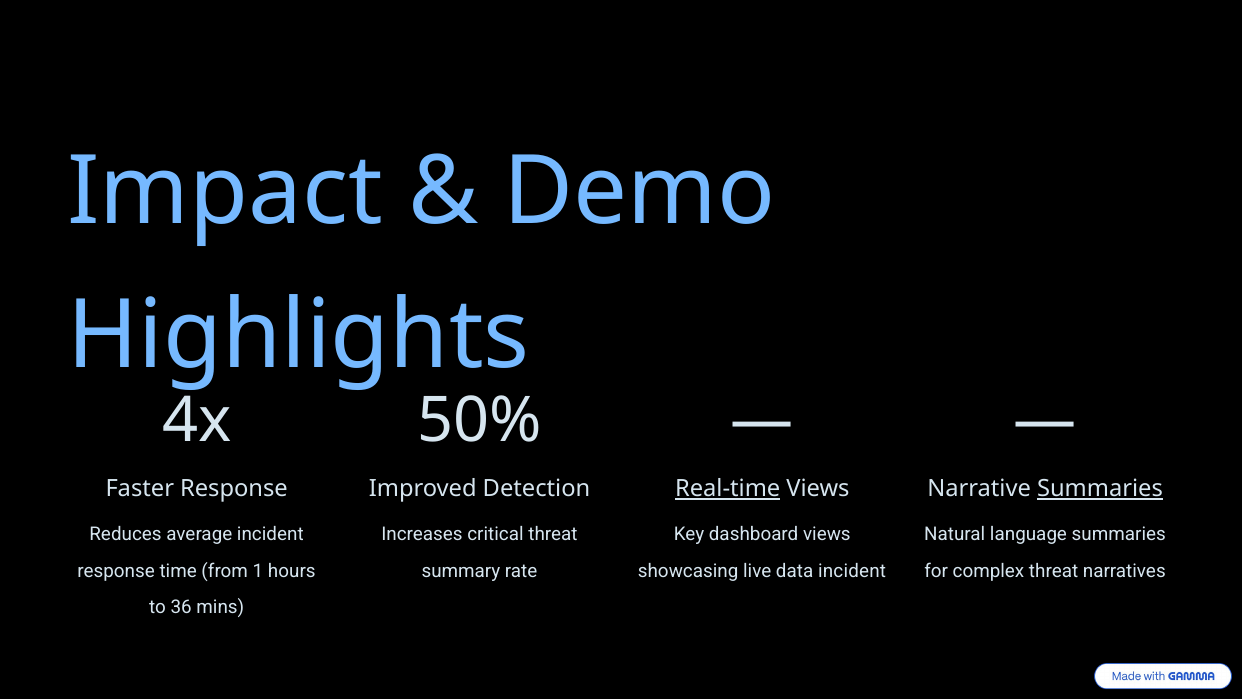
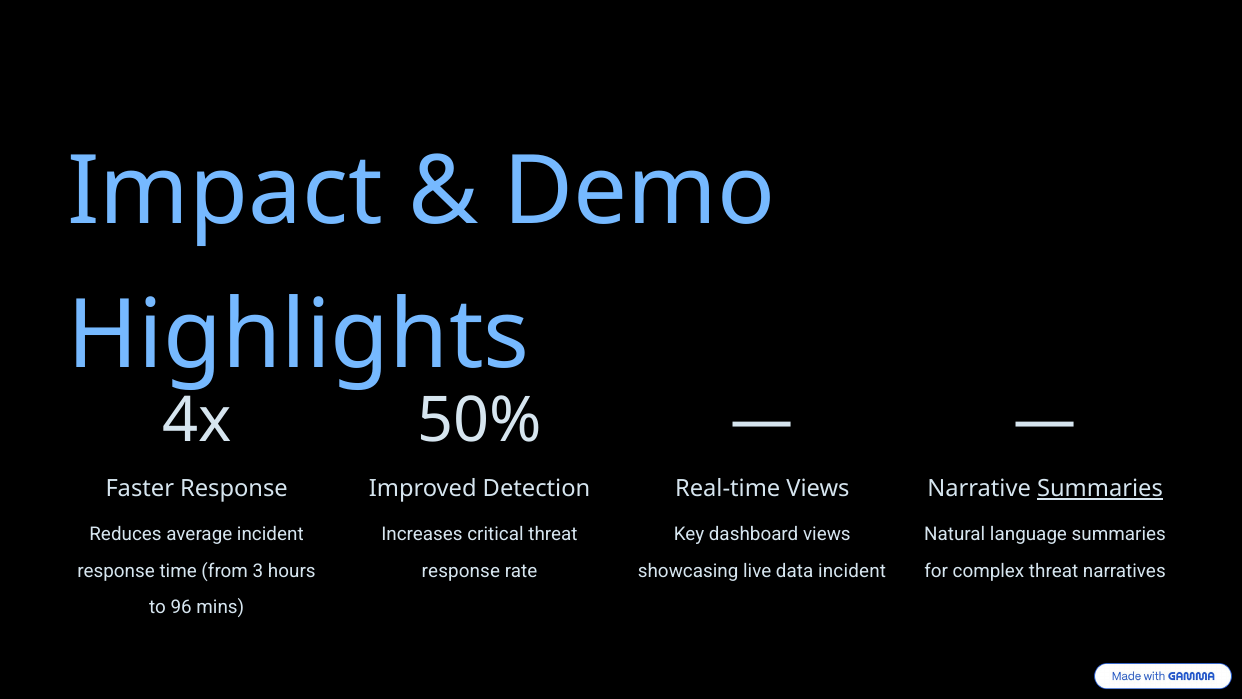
Real-time underline: present -> none (728, 489)
1: 1 -> 3 (258, 571)
summary: summary -> response (461, 571)
36: 36 -> 96 (181, 607)
